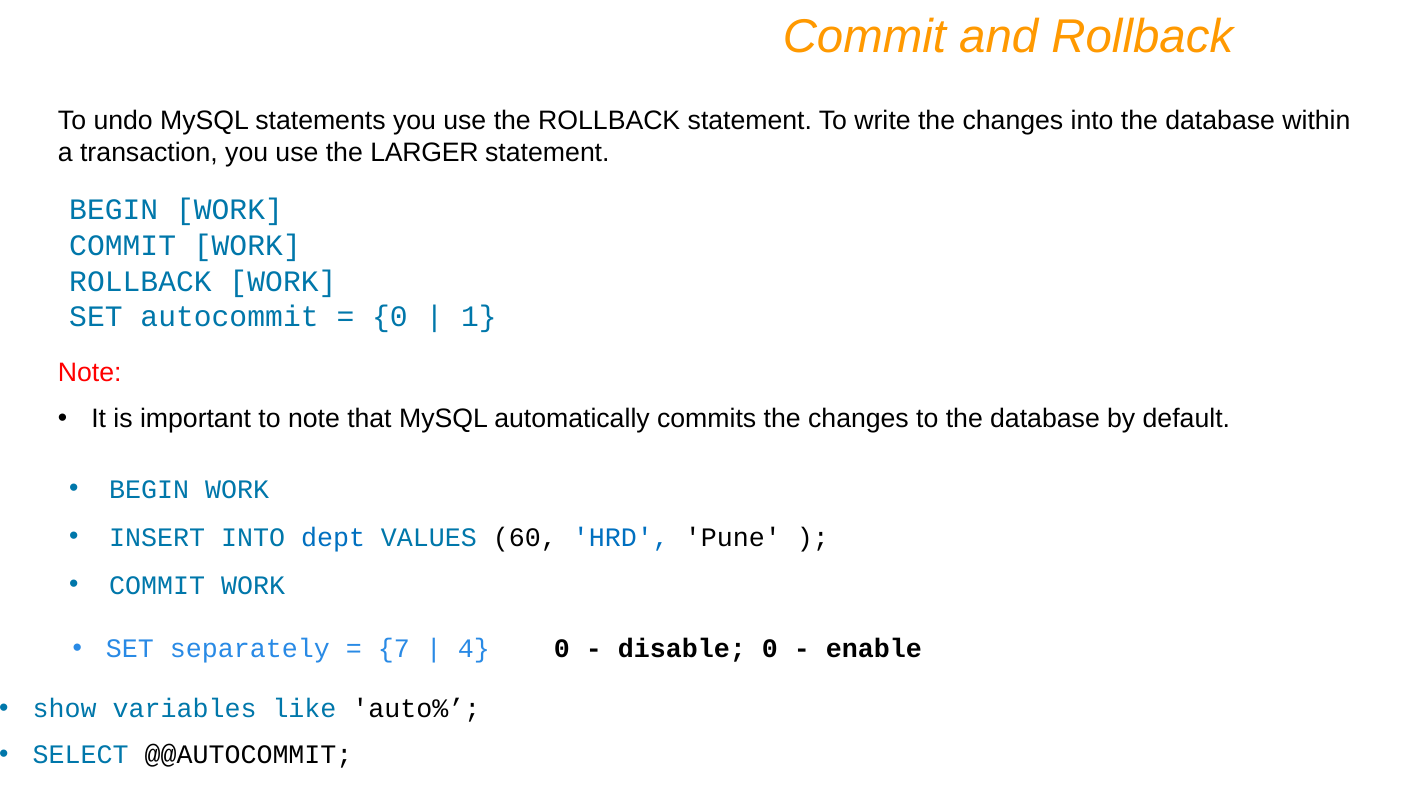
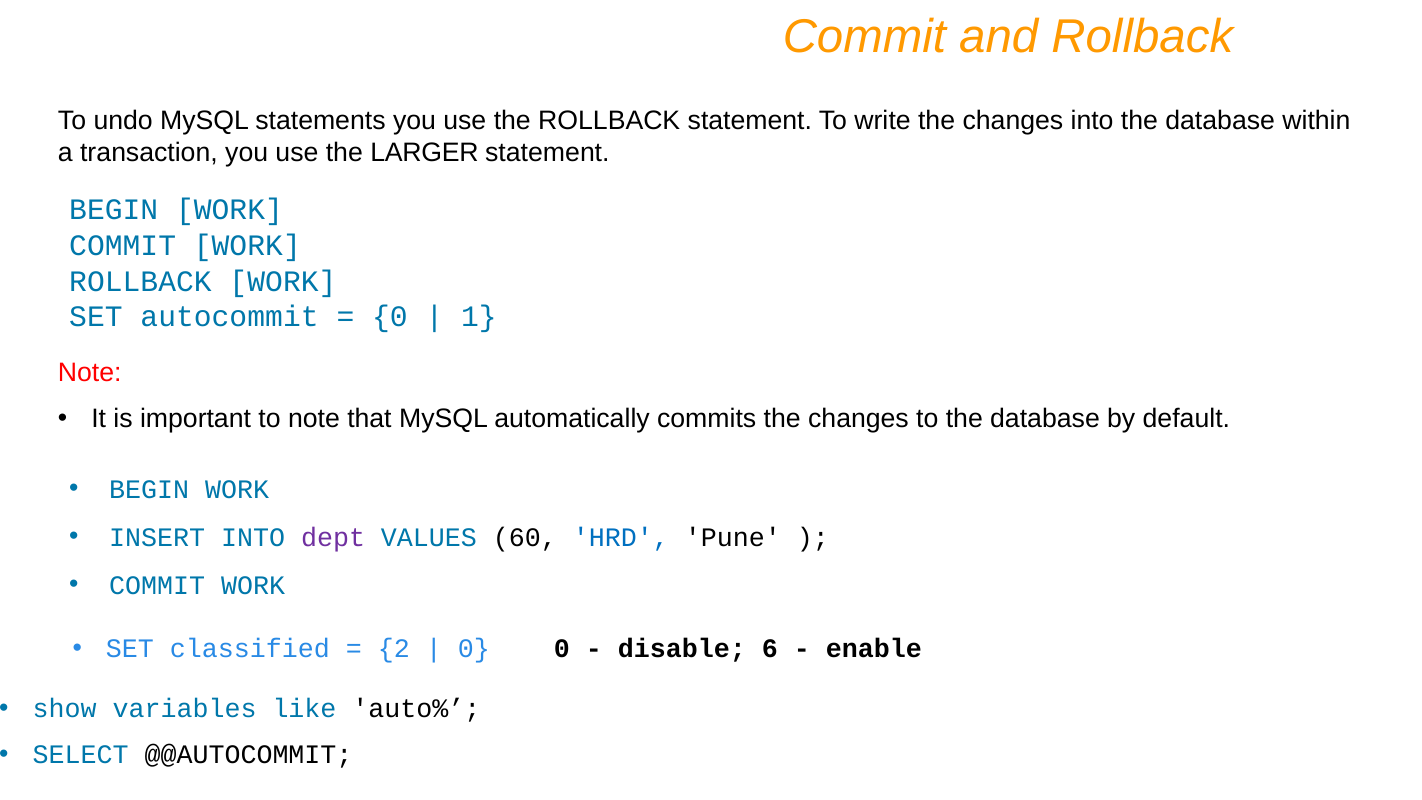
dept colour: blue -> purple (333, 537)
separately: separately -> classified (250, 649)
7: 7 -> 2 (394, 649)
4: 4 -> 0 (474, 649)
disable 0: 0 -> 6 (770, 649)
